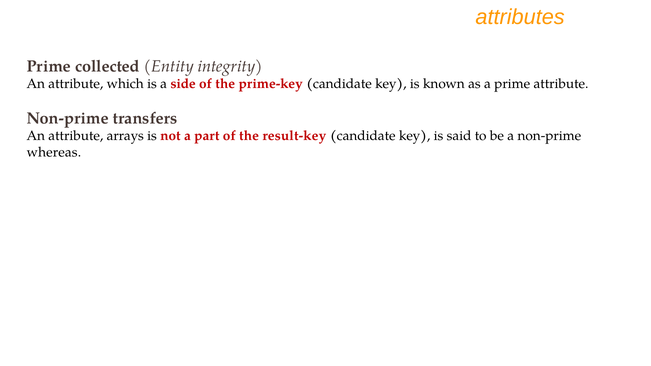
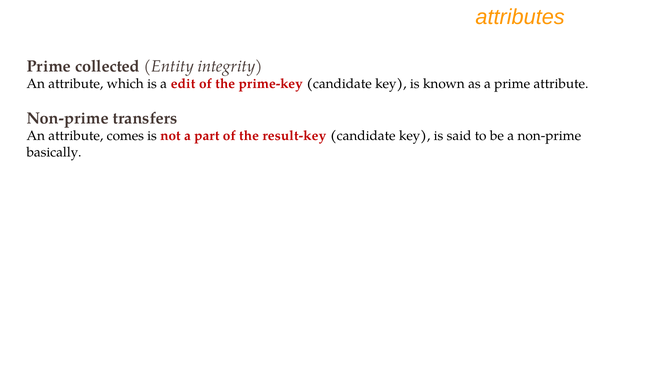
side: side -> edit (183, 84)
arrays: arrays -> comes (125, 136)
whereas: whereas -> basically (54, 152)
